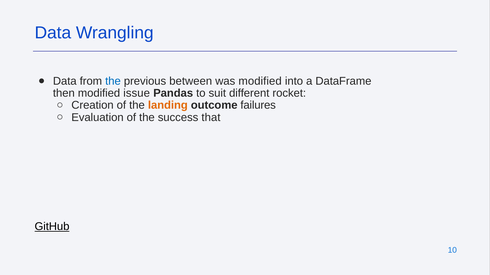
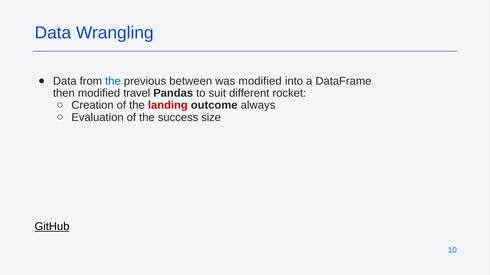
issue: issue -> travel (137, 93)
landing colour: orange -> red (168, 105)
failures: failures -> always (258, 105)
that: that -> size (211, 118)
